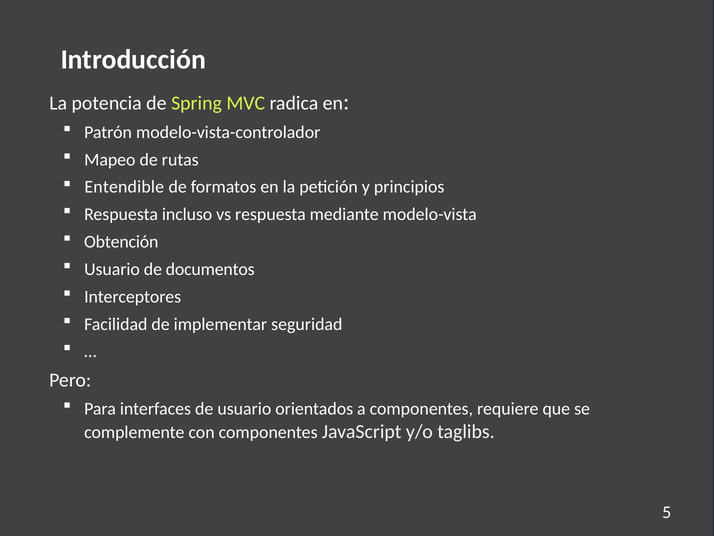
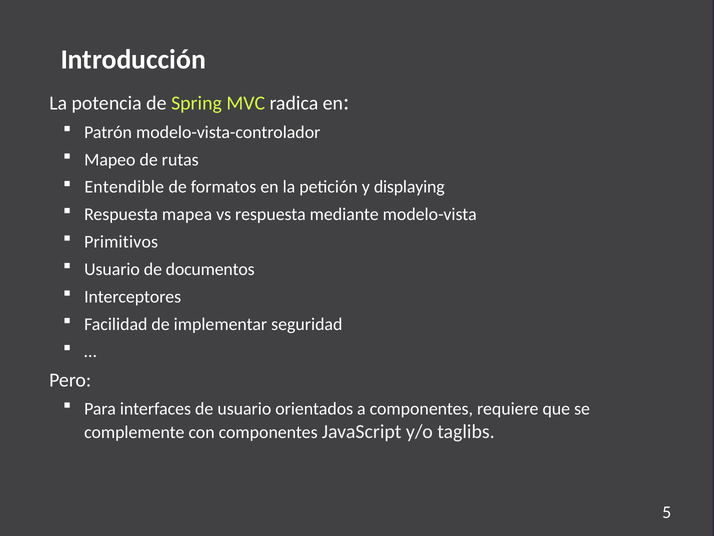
principios: principios -> displaying (409, 187)
incluso: incluso -> mapea (187, 214)
Obtención: Obtención -> Primitivos (121, 242)
